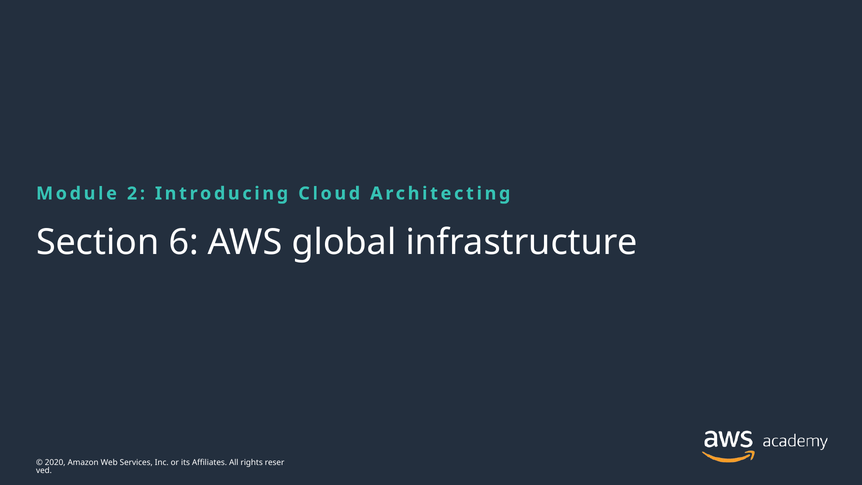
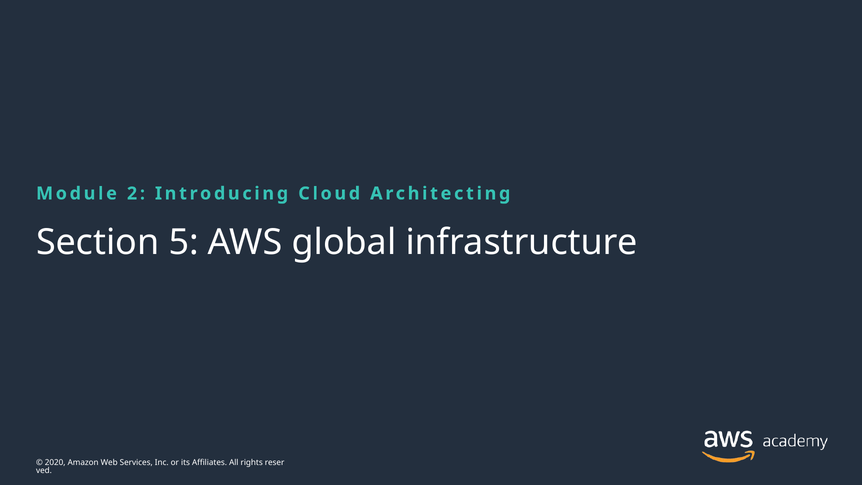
6: 6 -> 5 (184, 242)
